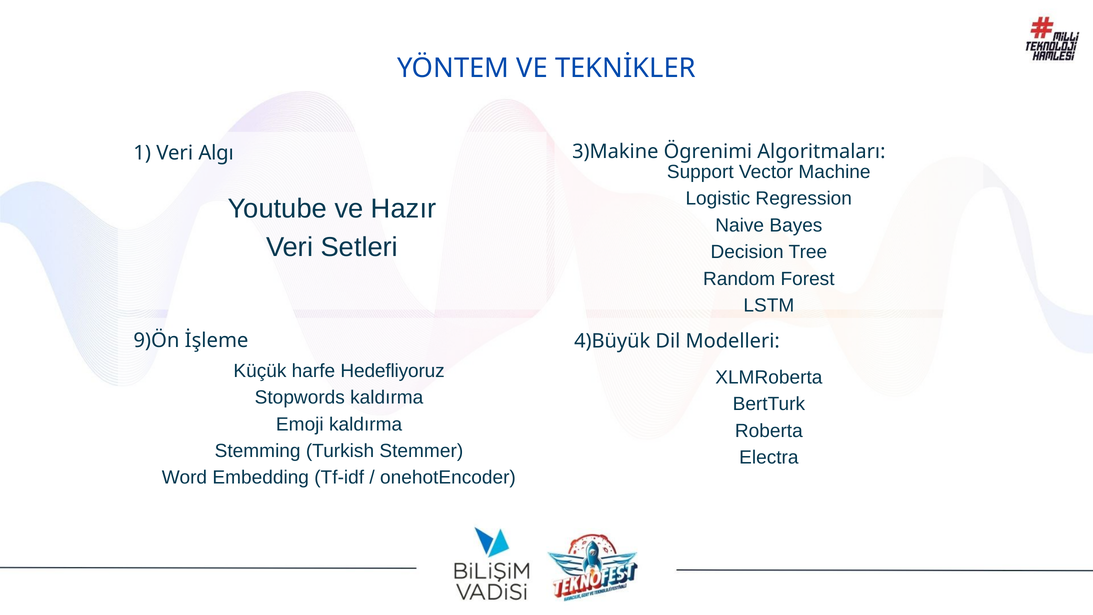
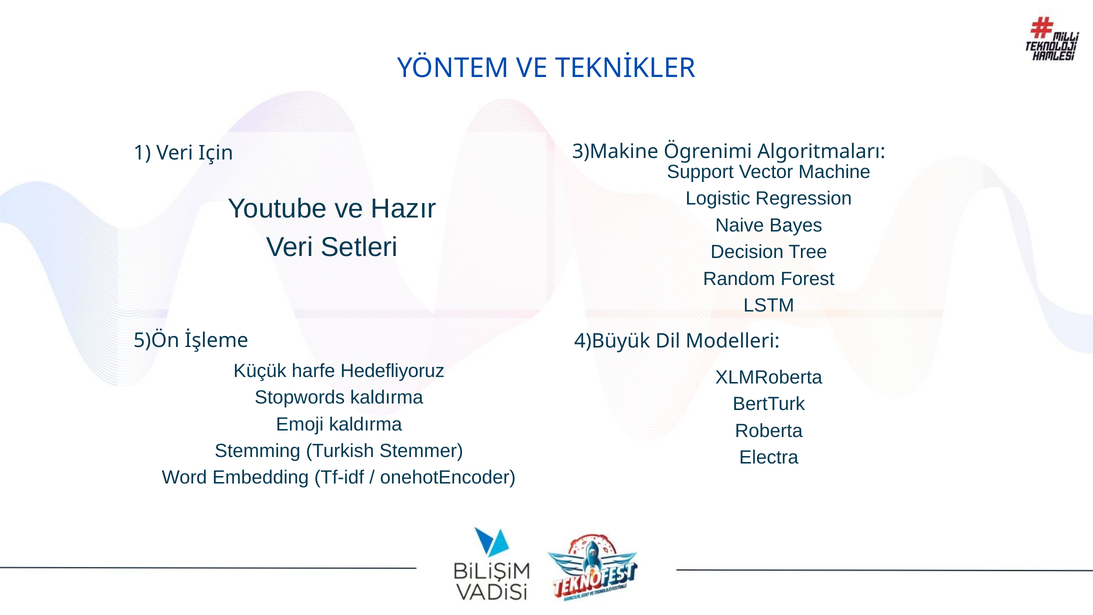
Algı: Algı -> Için (216, 153)
9)Ön: 9)Ön -> 5)Ön (156, 341)
